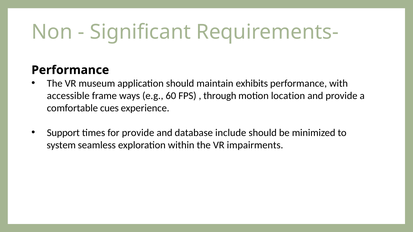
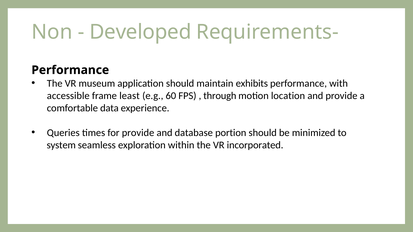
Significant: Significant -> Developed (140, 32)
ways: ways -> least (130, 96)
cues: cues -> data (109, 108)
Support: Support -> Queries (63, 133)
include: include -> portion (231, 133)
impairments: impairments -> incorporated (255, 145)
